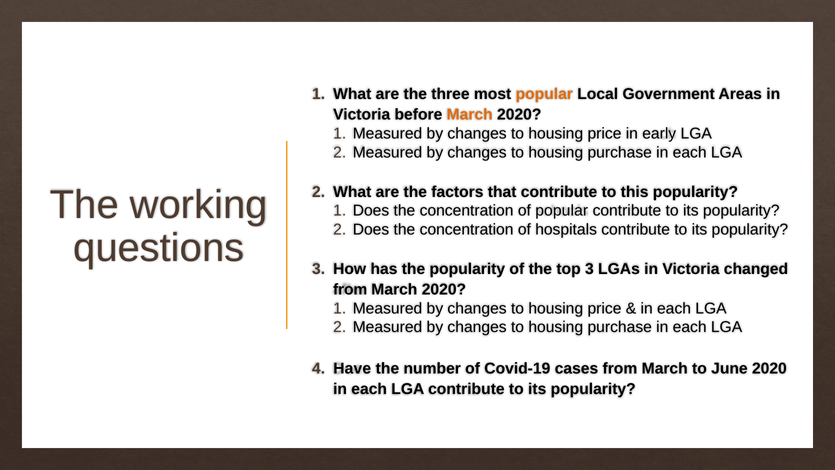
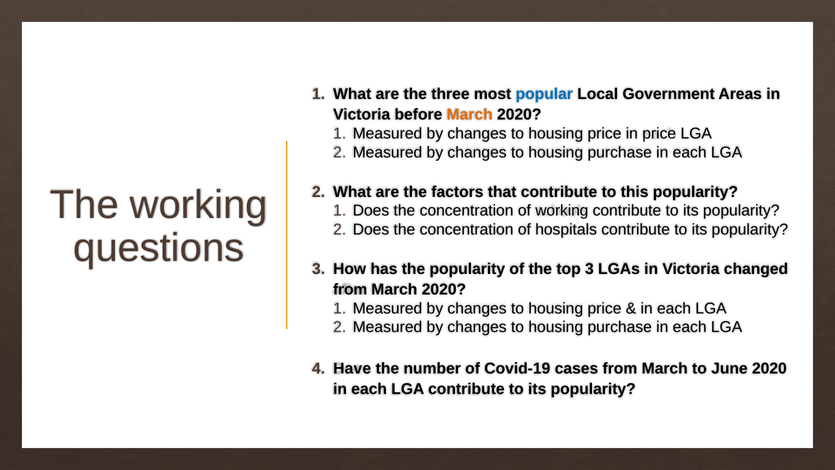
popular colour: orange -> blue (544, 94)
in early: early -> price (659, 133)
of popular: popular -> working (562, 210)
